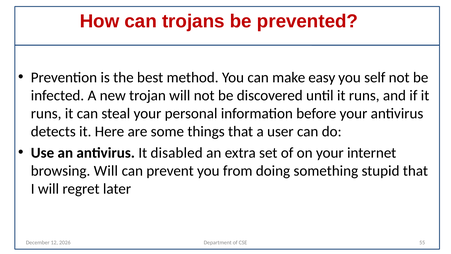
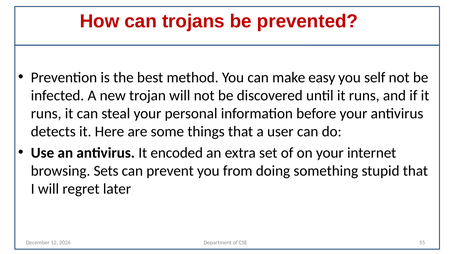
disabled: disabled -> encoded (177, 153)
browsing Will: Will -> Sets (106, 171)
